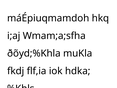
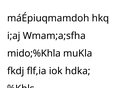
ðõyd;%Khla: ðõyd;%Khla -> mido;%Khla (34, 53)
